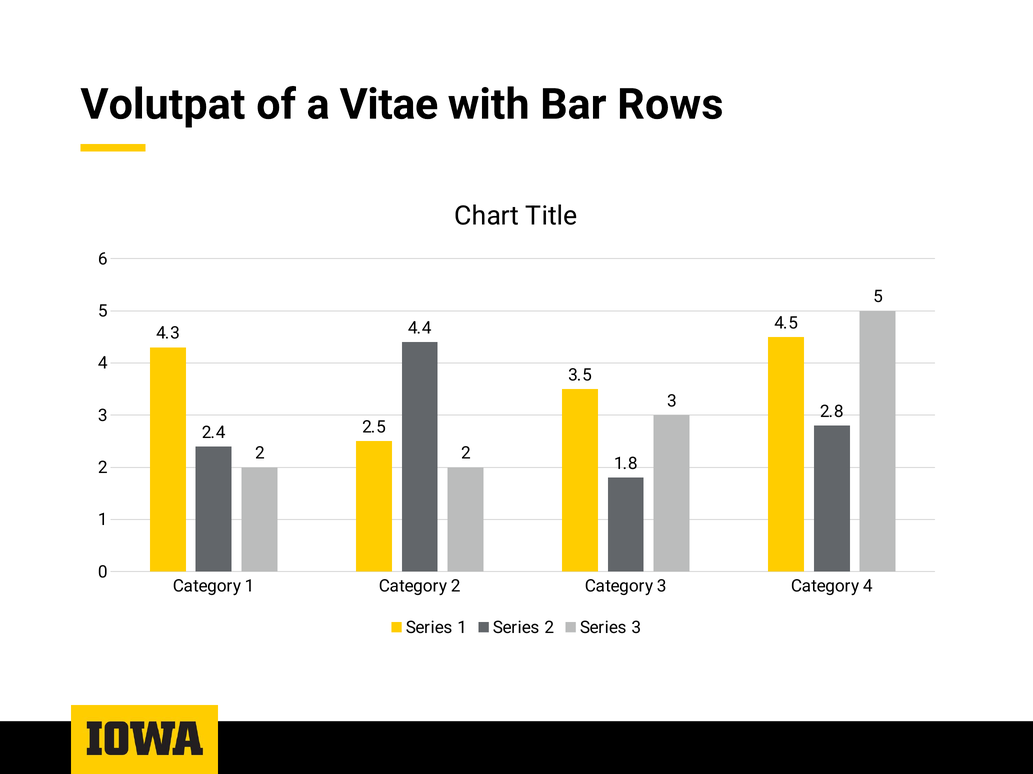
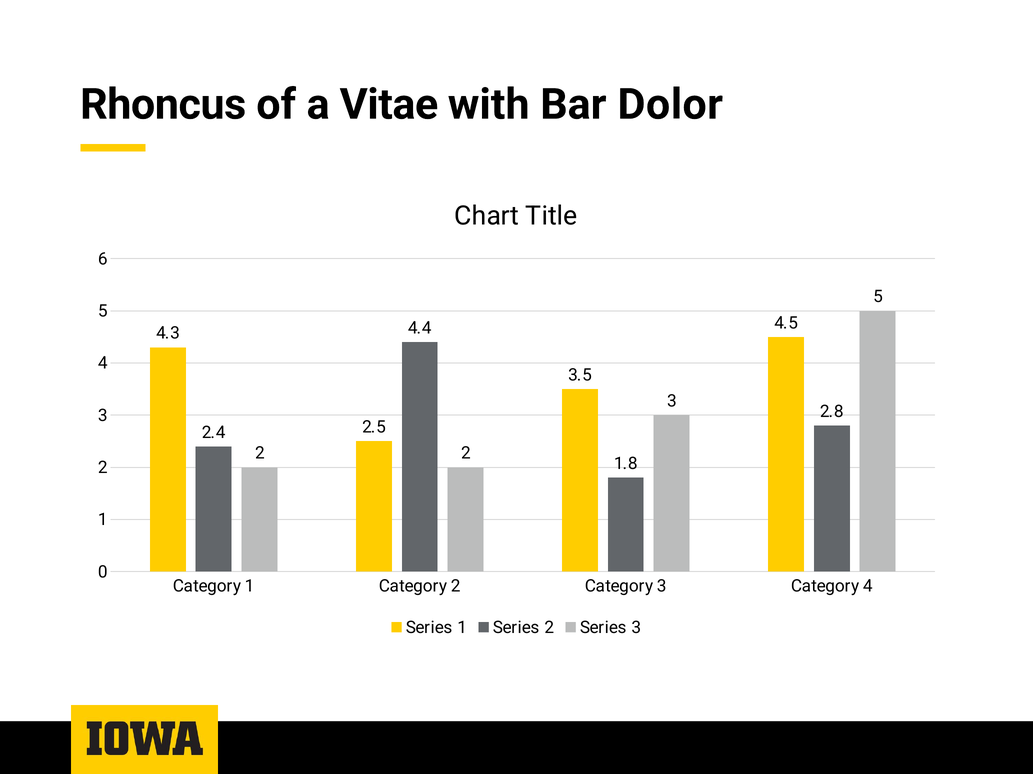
Volutpat: Volutpat -> Rhoncus (163, 105)
Rows: Rows -> Dolor (670, 105)
